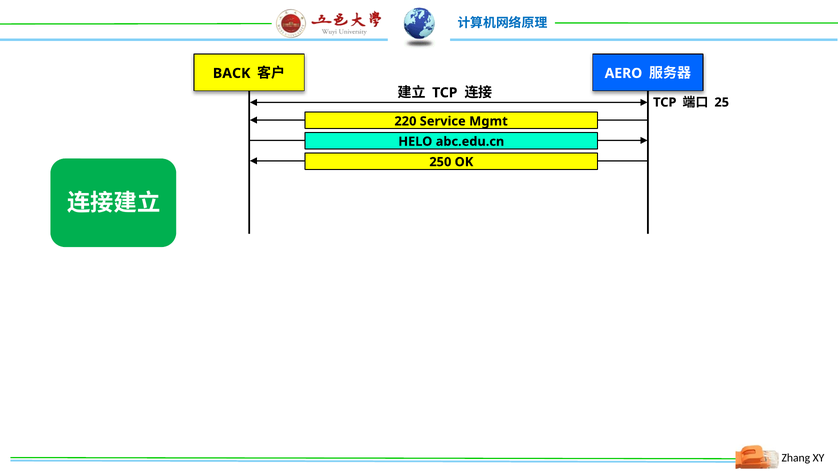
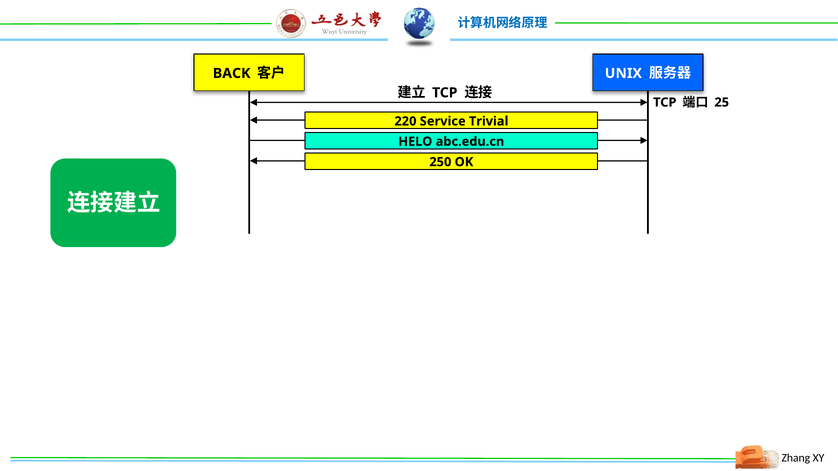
AERO: AERO -> UNIX (623, 73)
Mgmt: Mgmt -> Trivial (489, 121)
